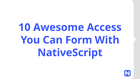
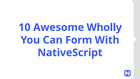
Access: Access -> Wholly (104, 27)
